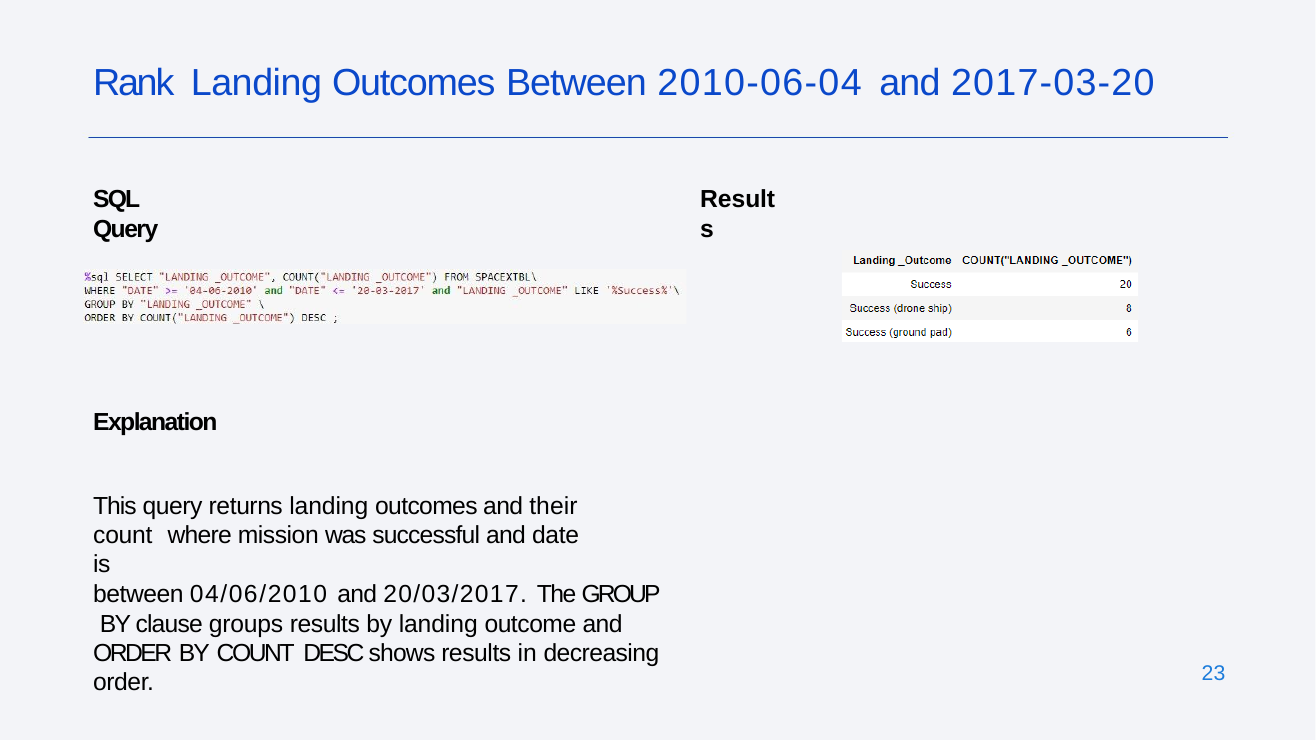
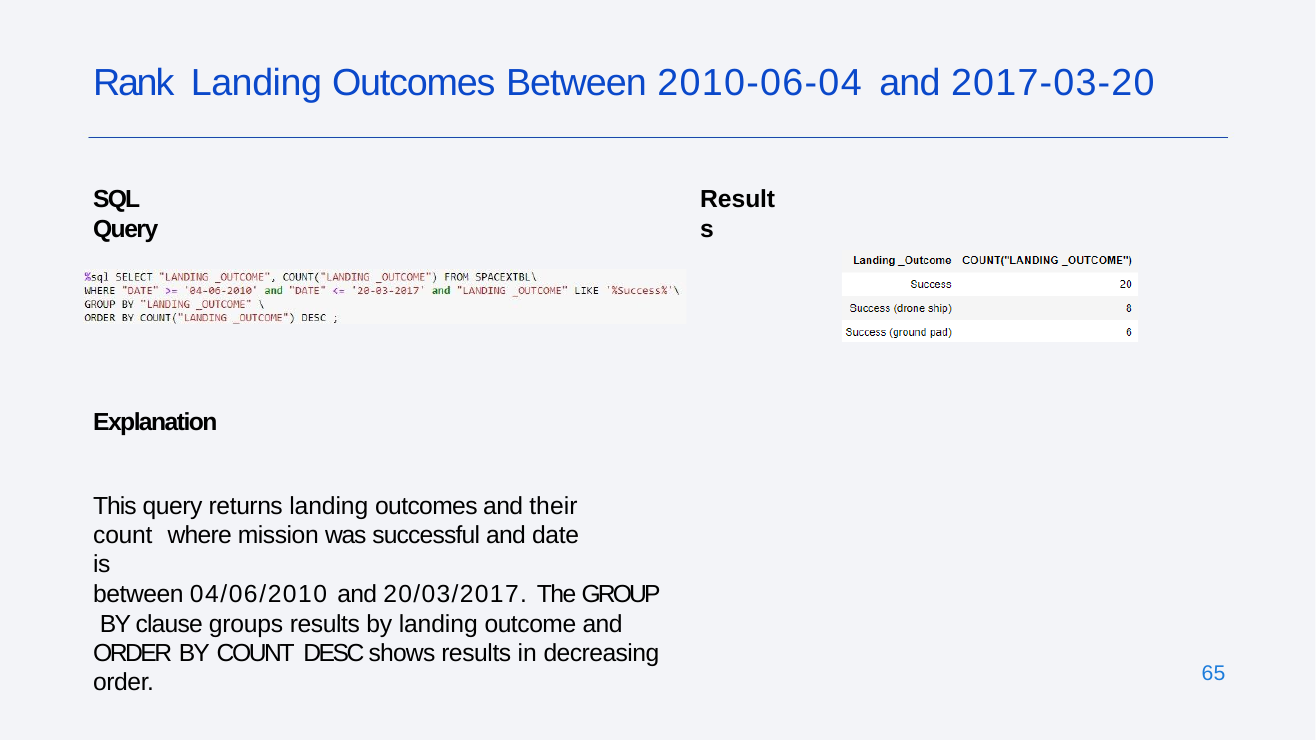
23: 23 -> 65 (1214, 673)
